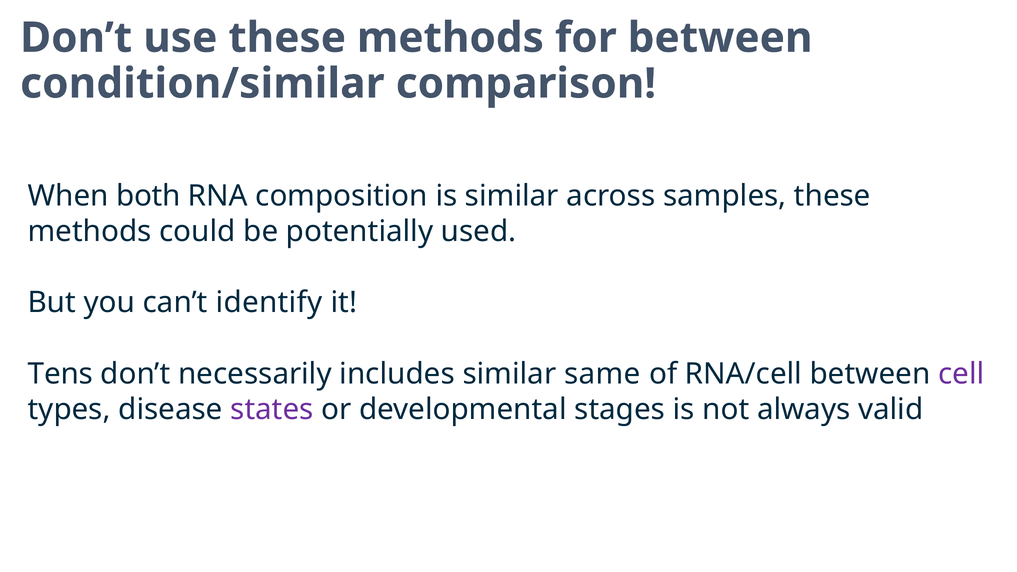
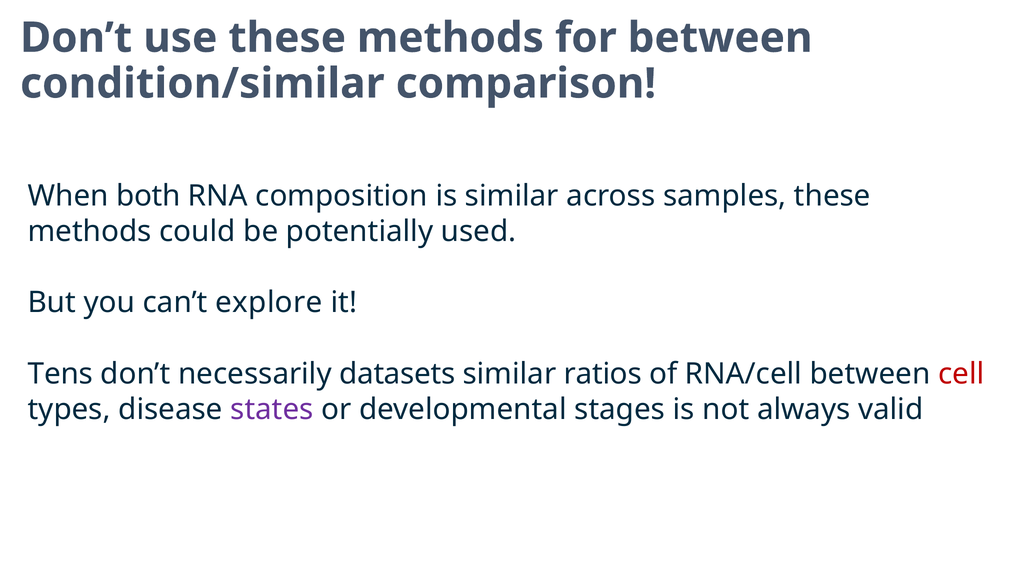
identify: identify -> explore (269, 303)
includes: includes -> datasets (397, 374)
same: same -> ratios (603, 374)
cell colour: purple -> red (961, 374)
